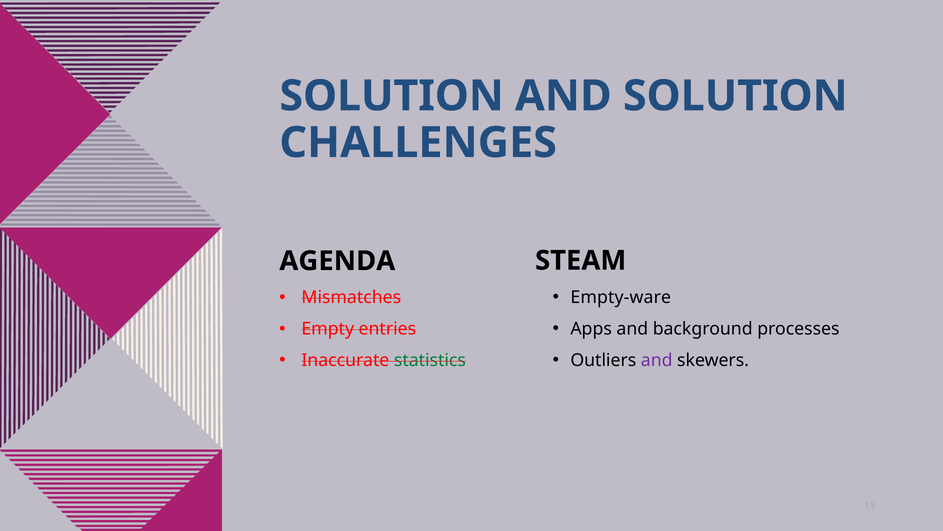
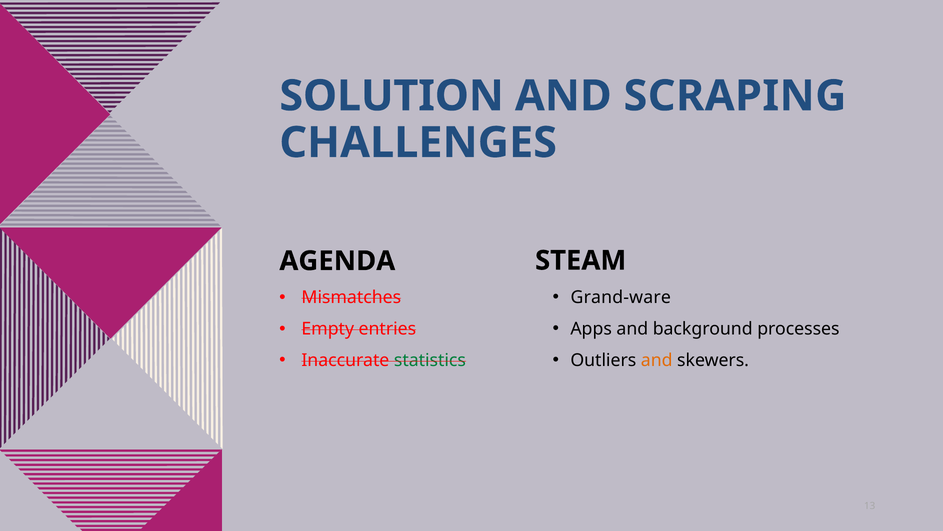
AND SOLUTION: SOLUTION -> SCRAPING (735, 96)
Empty-ware: Empty-ware -> Grand-ware (621, 297)
and colour: purple -> orange (657, 360)
